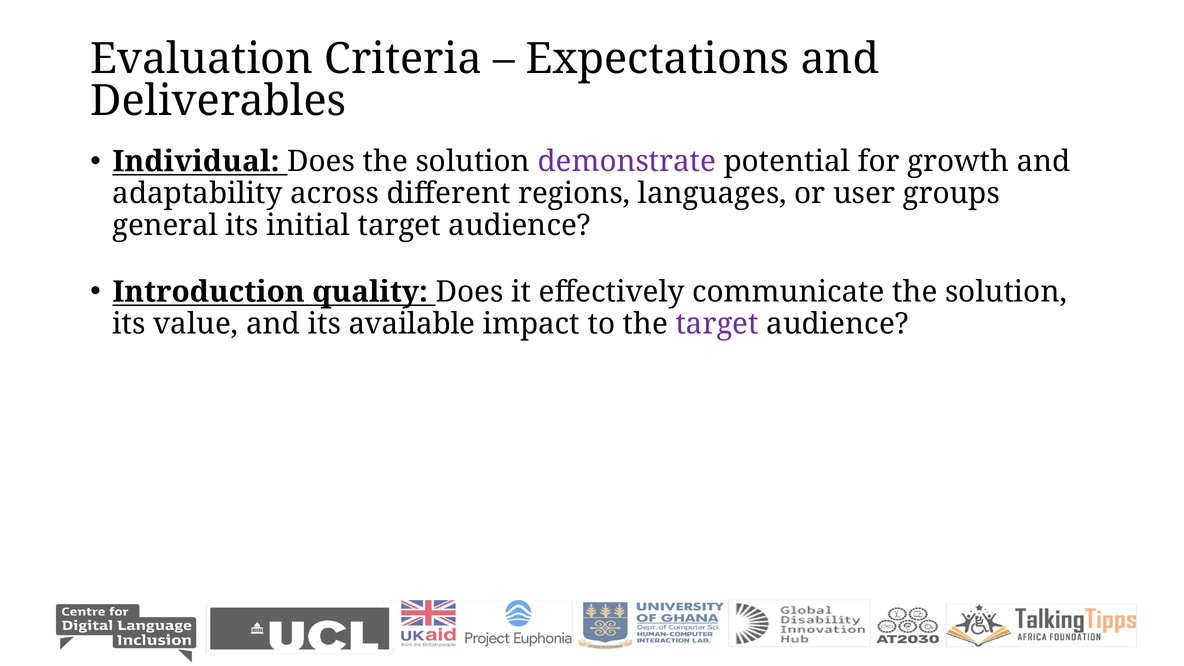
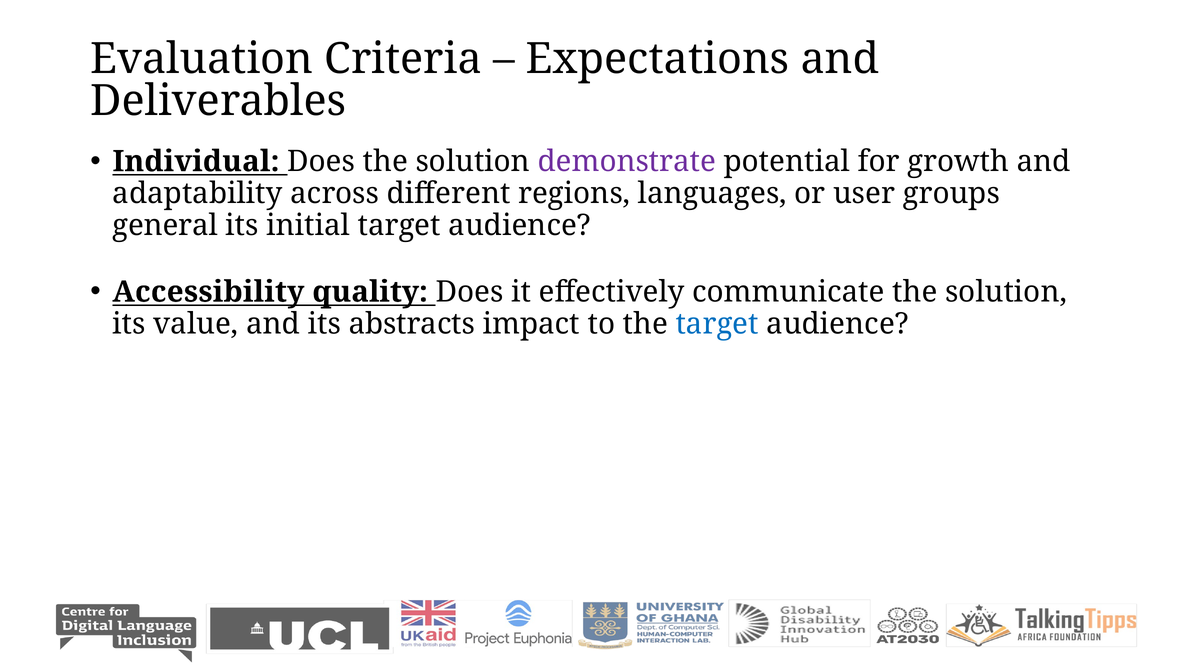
Introduction: Introduction -> Accessibility (208, 292)
available: available -> abstracts (412, 324)
target colour: purple -> blue (717, 324)
